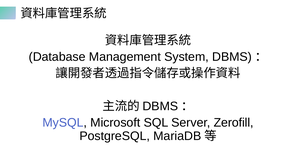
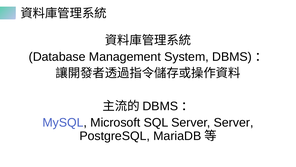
Server Zerofill: Zerofill -> Server (234, 122)
